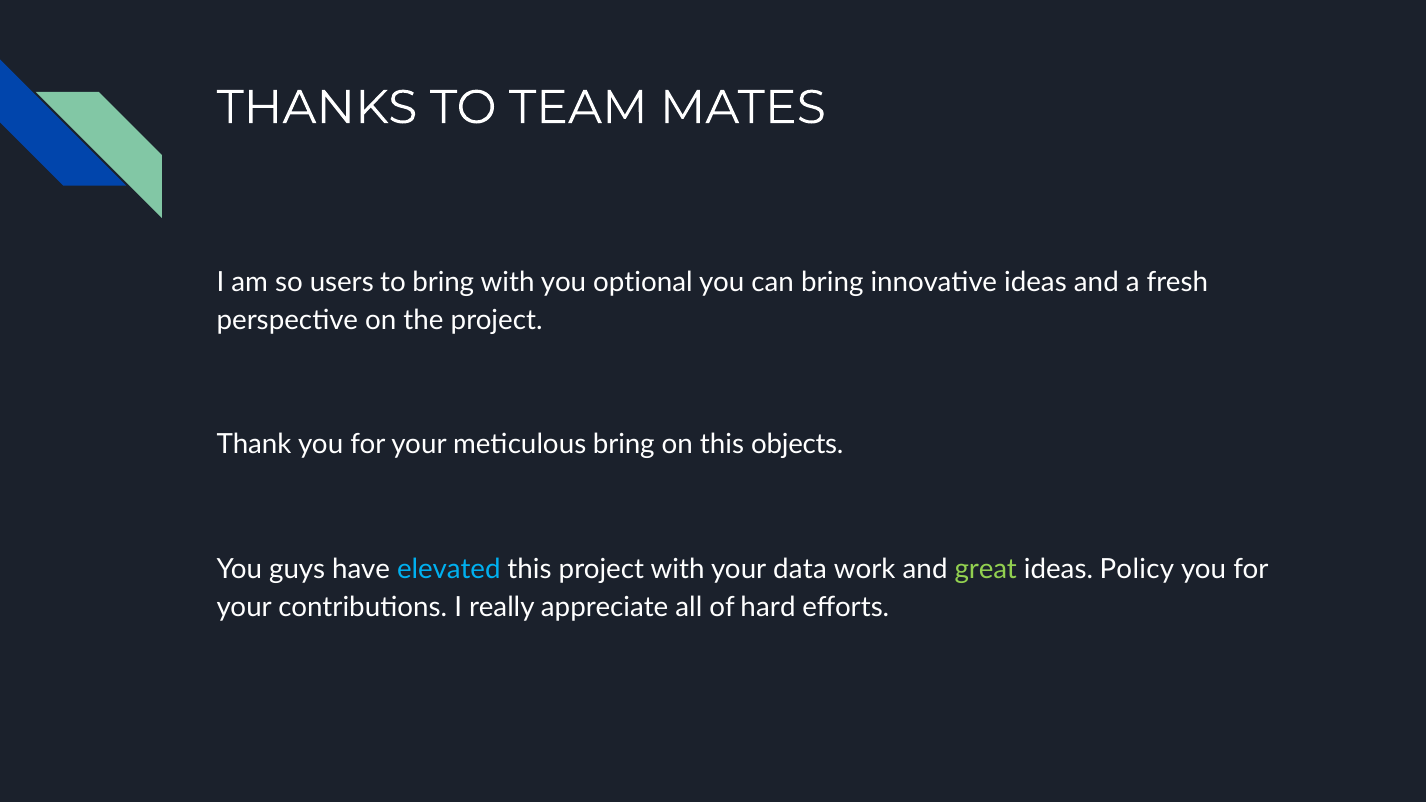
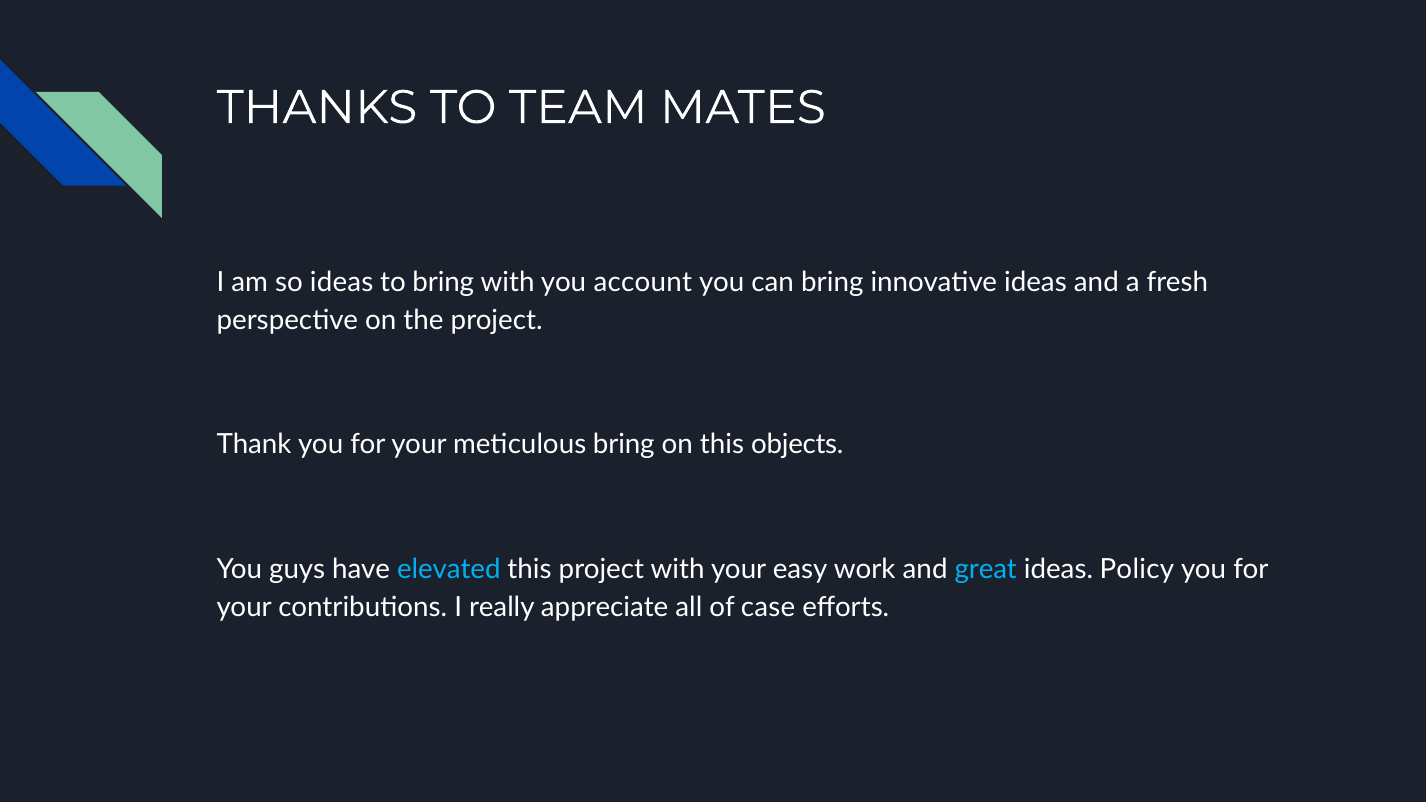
so users: users -> ideas (342, 282)
optional: optional -> account (643, 282)
data: data -> easy (800, 569)
great colour: light green -> light blue (986, 569)
hard: hard -> case (768, 607)
